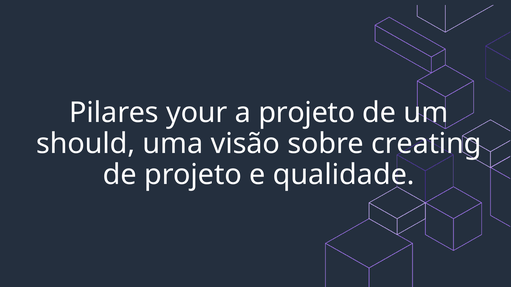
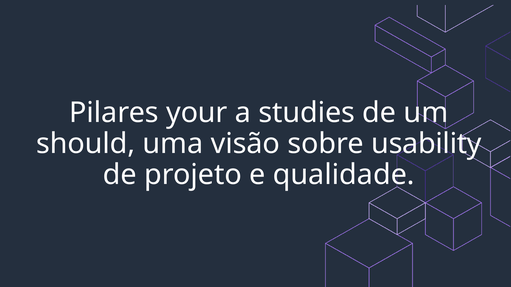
a projeto: projeto -> studies (307, 113)
creating: creating -> usability (426, 144)
